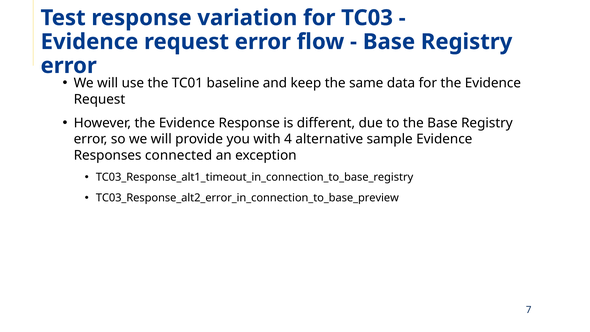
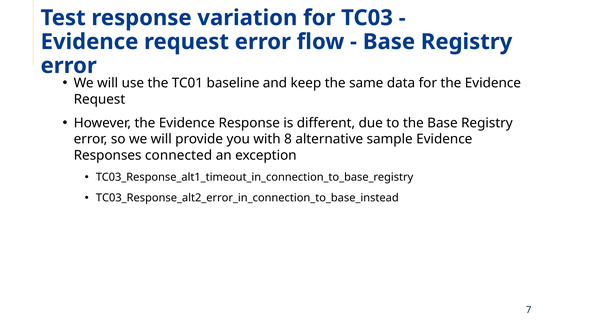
4: 4 -> 8 (288, 139)
TC03_Response_alt2_error_in_connection_to_base_preview: TC03_Response_alt2_error_in_connection_to_base_preview -> TC03_Response_alt2_error_in_connection_to_base_instead (247, 198)
